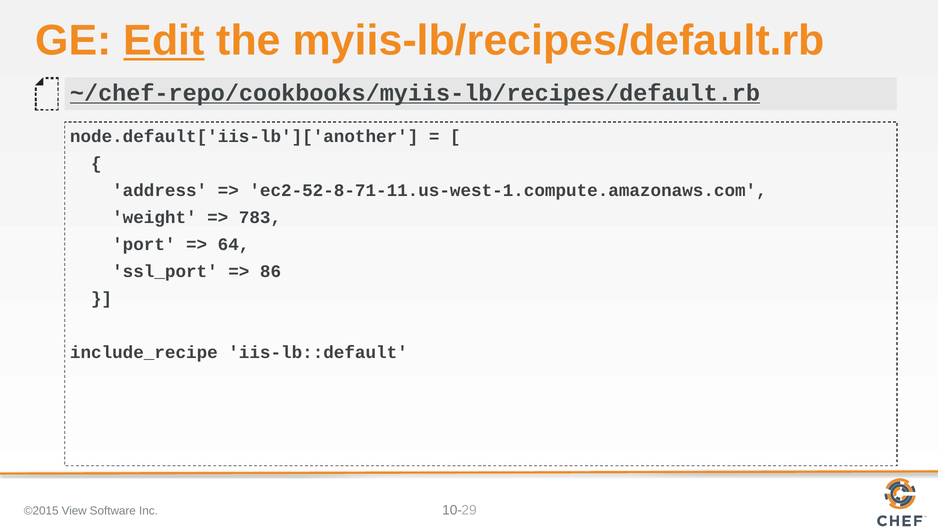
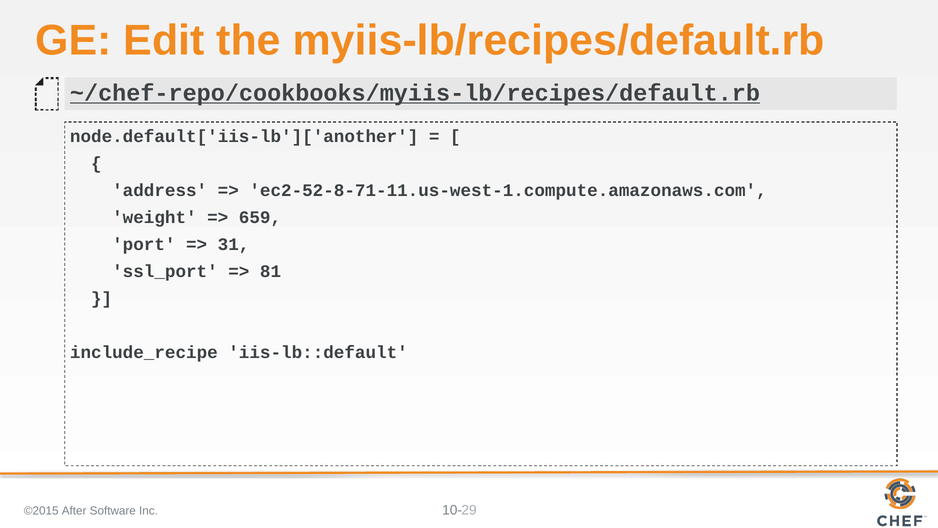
Edit underline: present -> none (164, 41)
783: 783 -> 659 (260, 217)
64: 64 -> 31 (234, 244)
86: 86 -> 81 (271, 271)
View: View -> After (74, 511)
